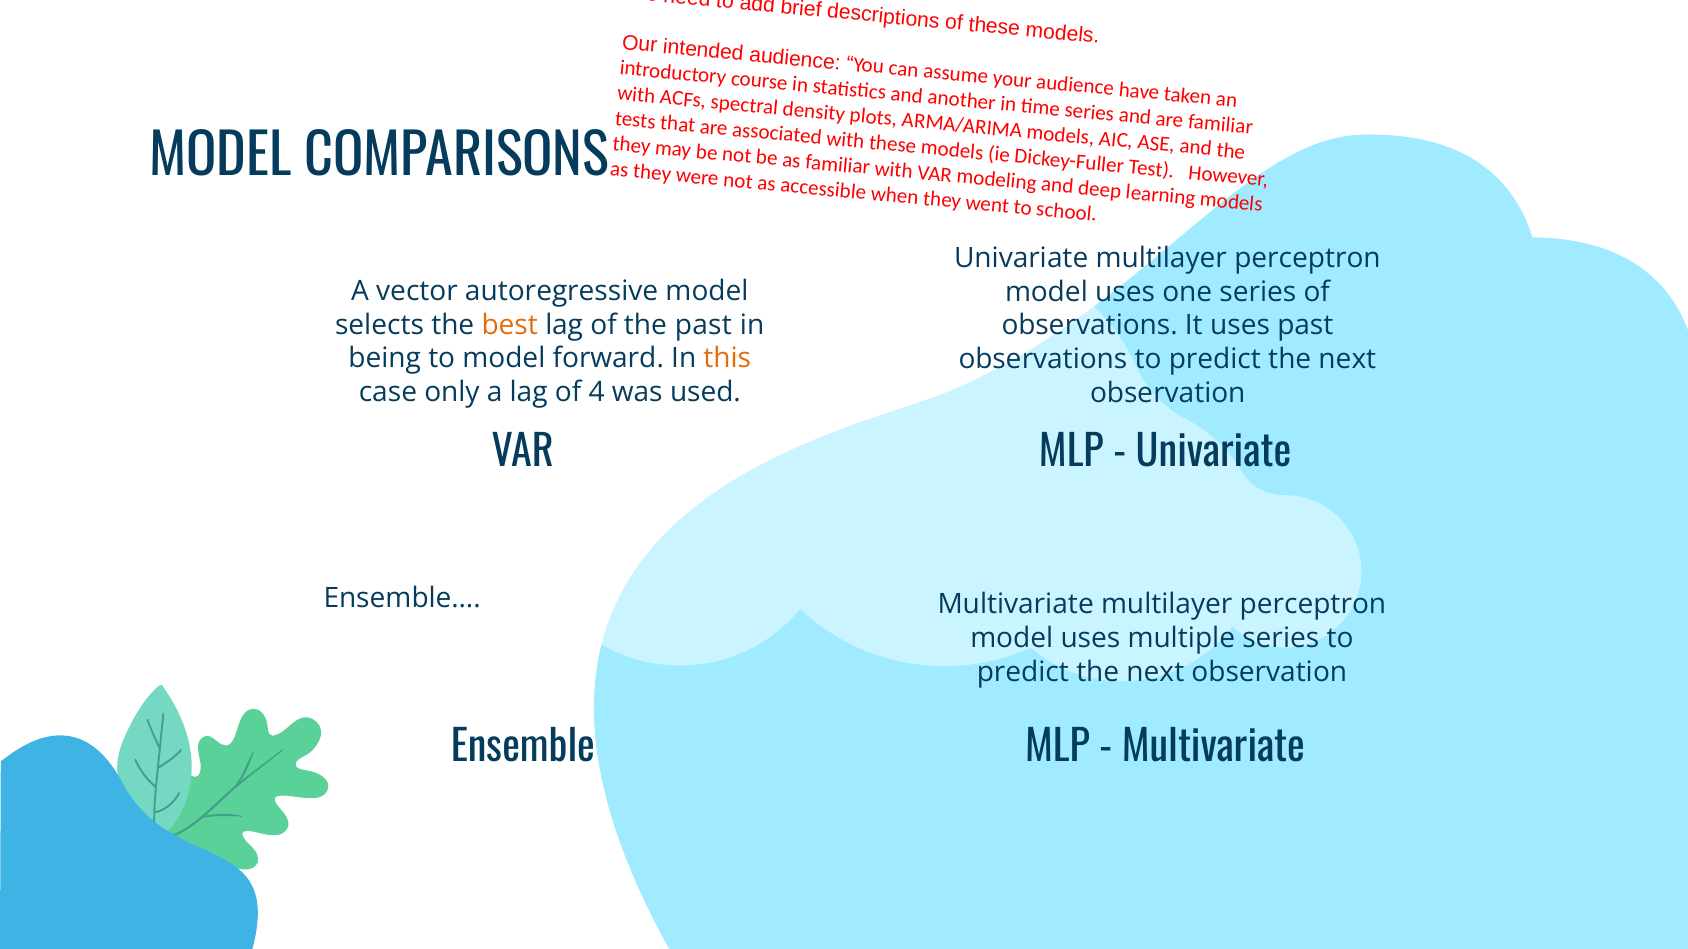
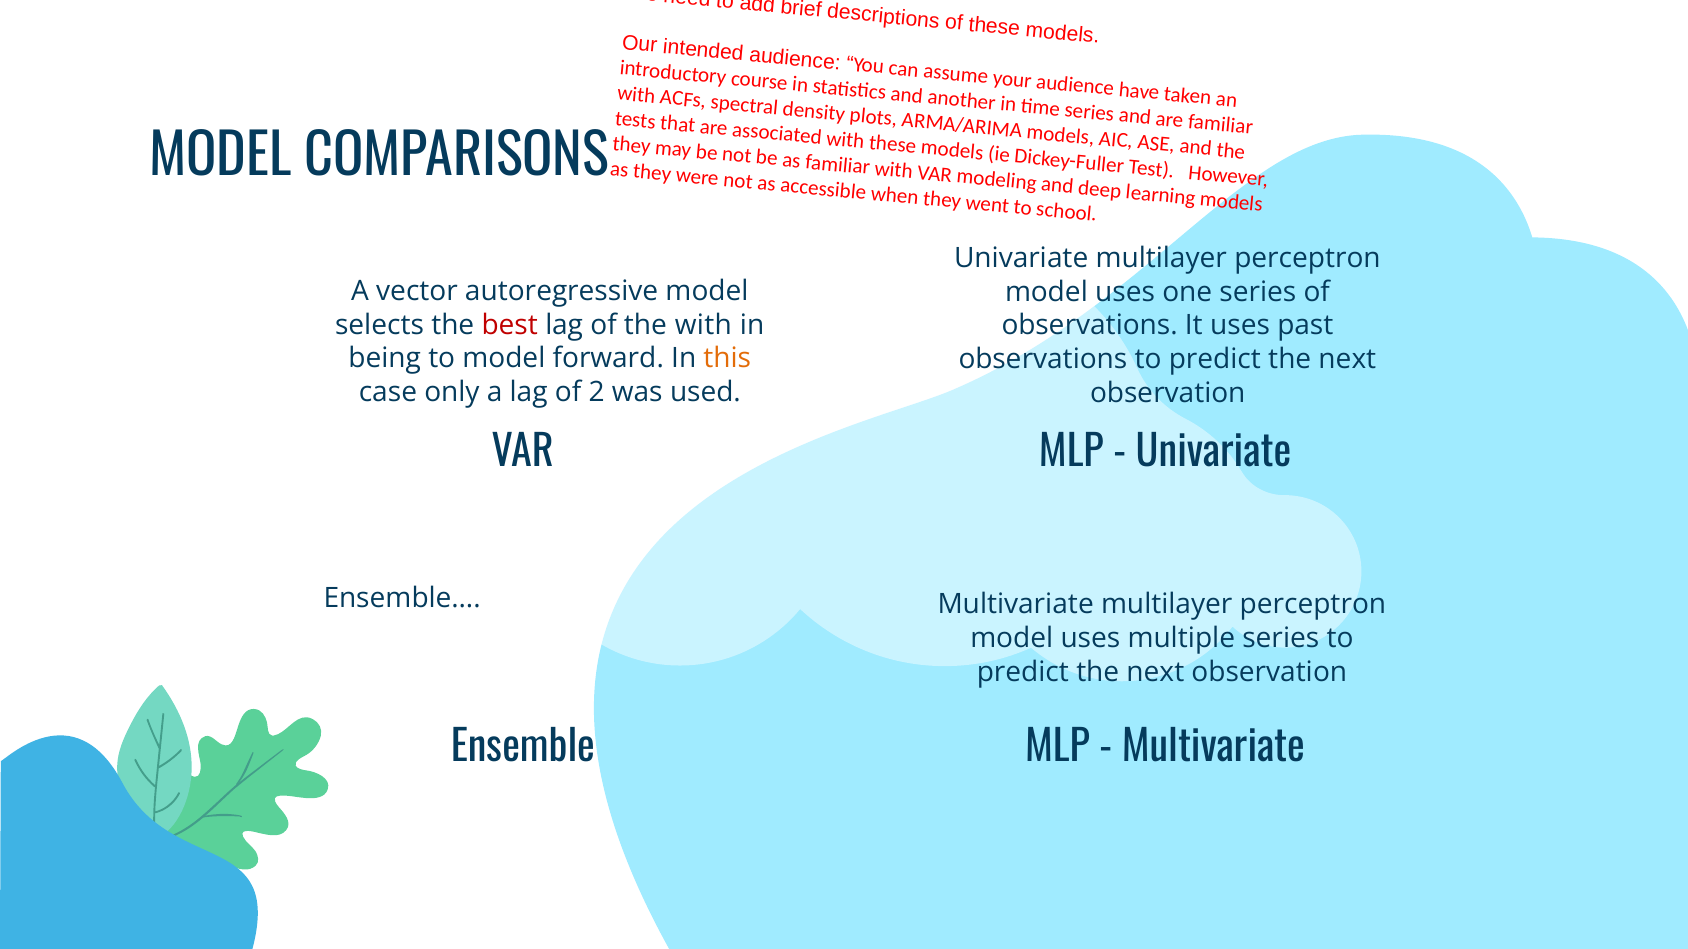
best colour: orange -> red (510, 325)
the past: past -> with (703, 325)
4: 4 -> 2 (597, 392)
